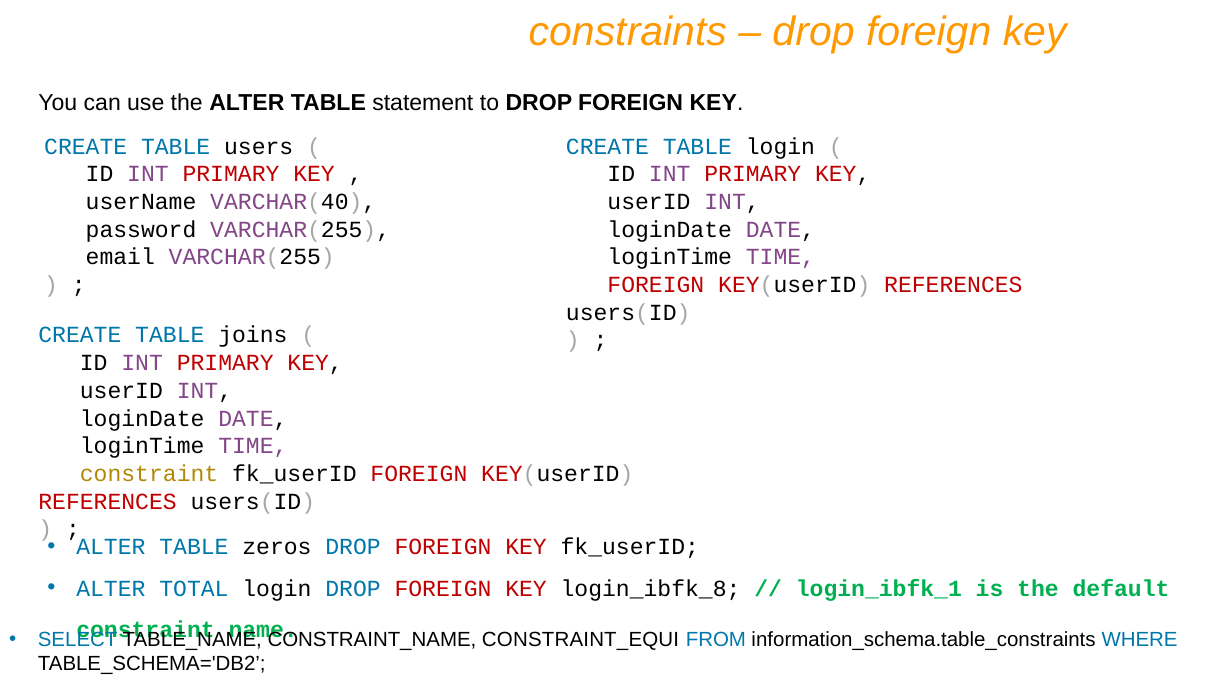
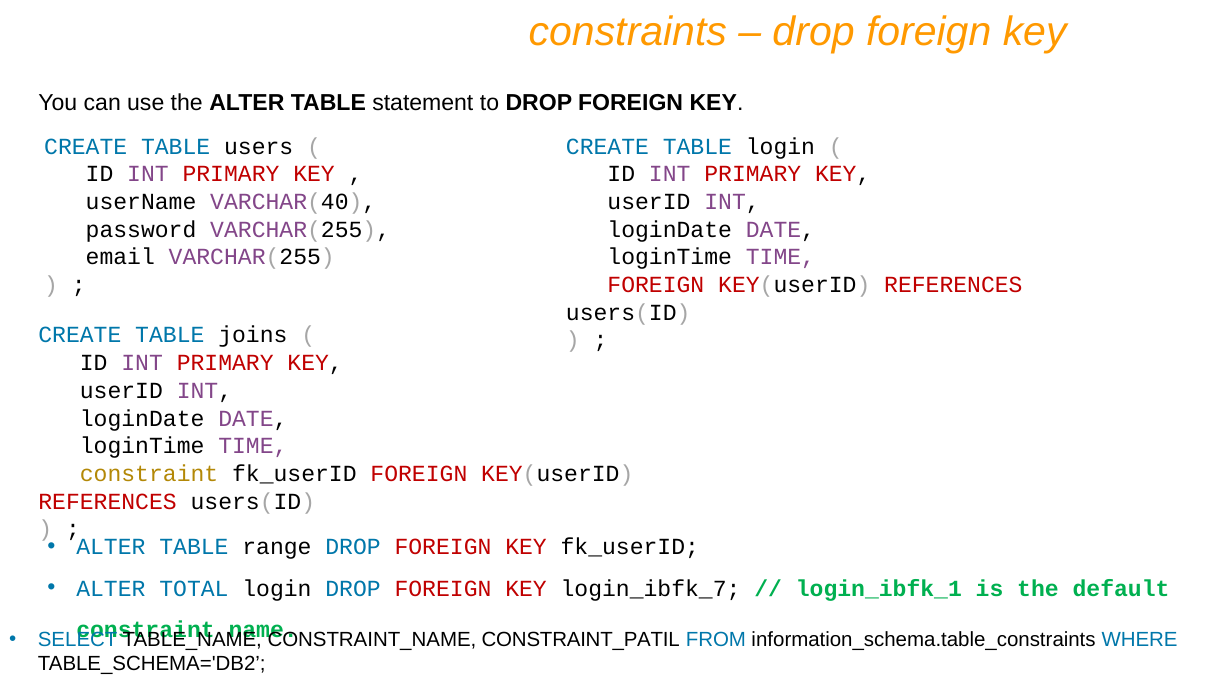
zeros: zeros -> range (277, 547)
login_ibfk_8: login_ibfk_8 -> login_ibfk_7 (651, 588)
CONSTRAINT_EQUI: CONSTRAINT_EQUI -> CONSTRAINT_PATIL (581, 639)
